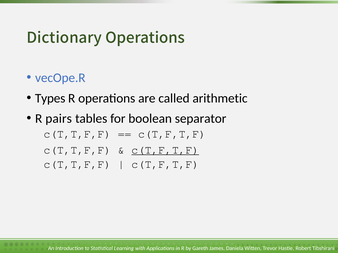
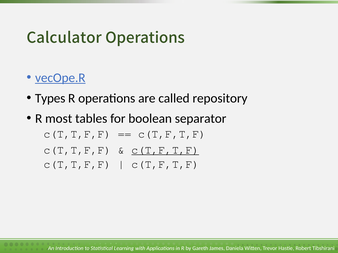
Dictionary: Dictionary -> Calculator (64, 38)
vecOpe.R underline: none -> present (60, 78)
arithmetic: arithmetic -> repository (220, 98)
pairs: pairs -> most (59, 119)
